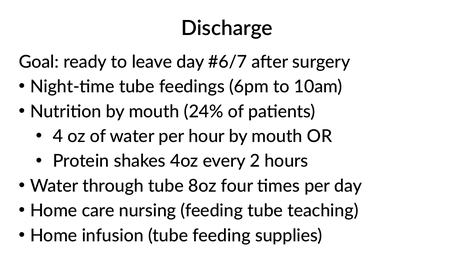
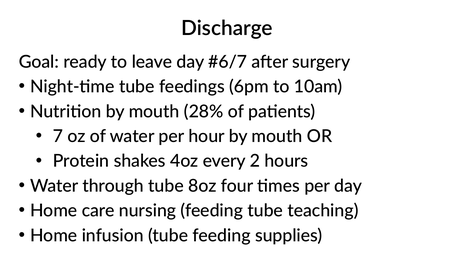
24%: 24% -> 28% (204, 112)
4: 4 -> 7 (58, 136)
